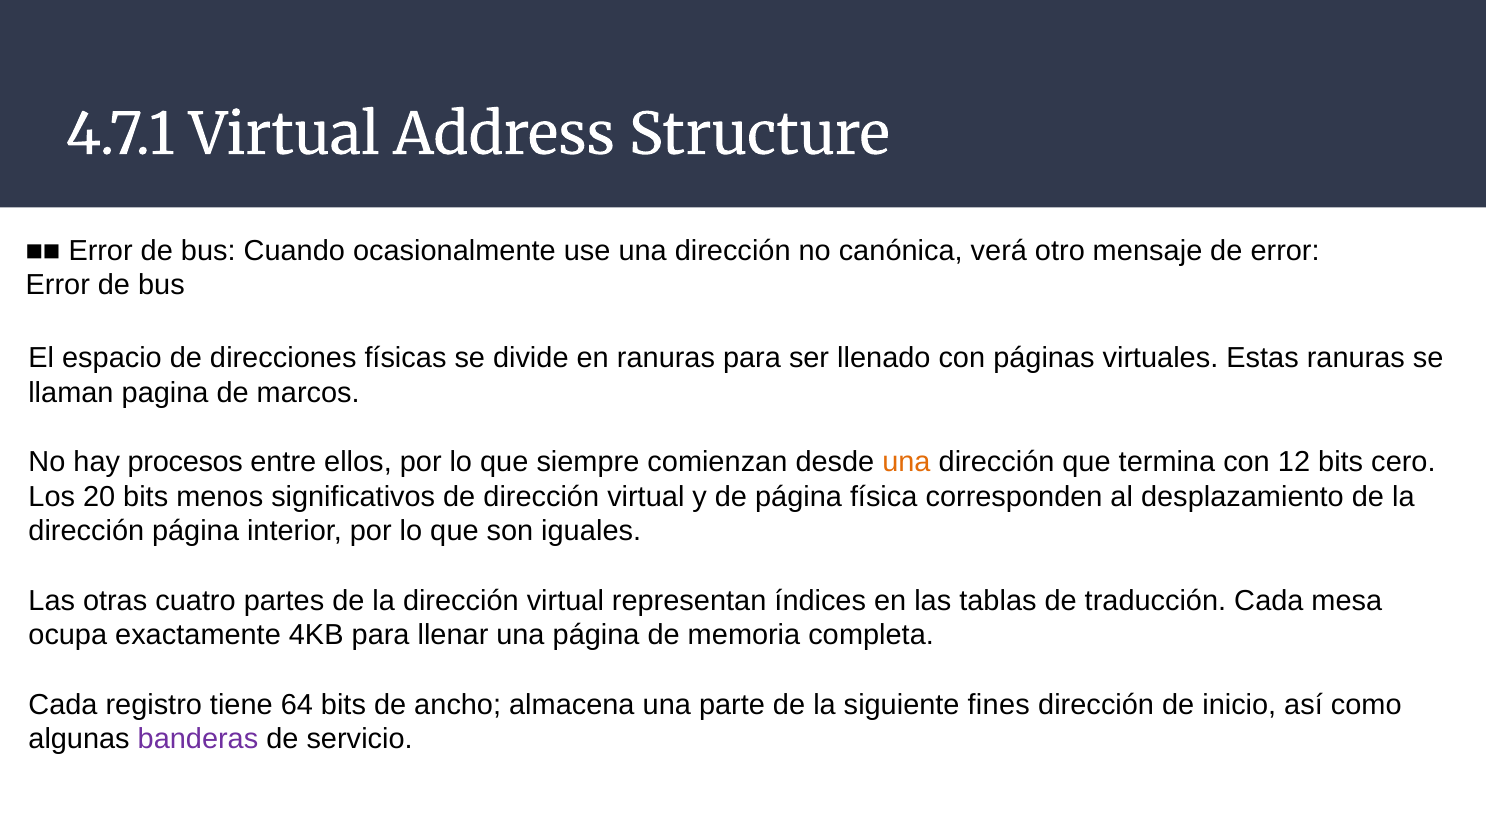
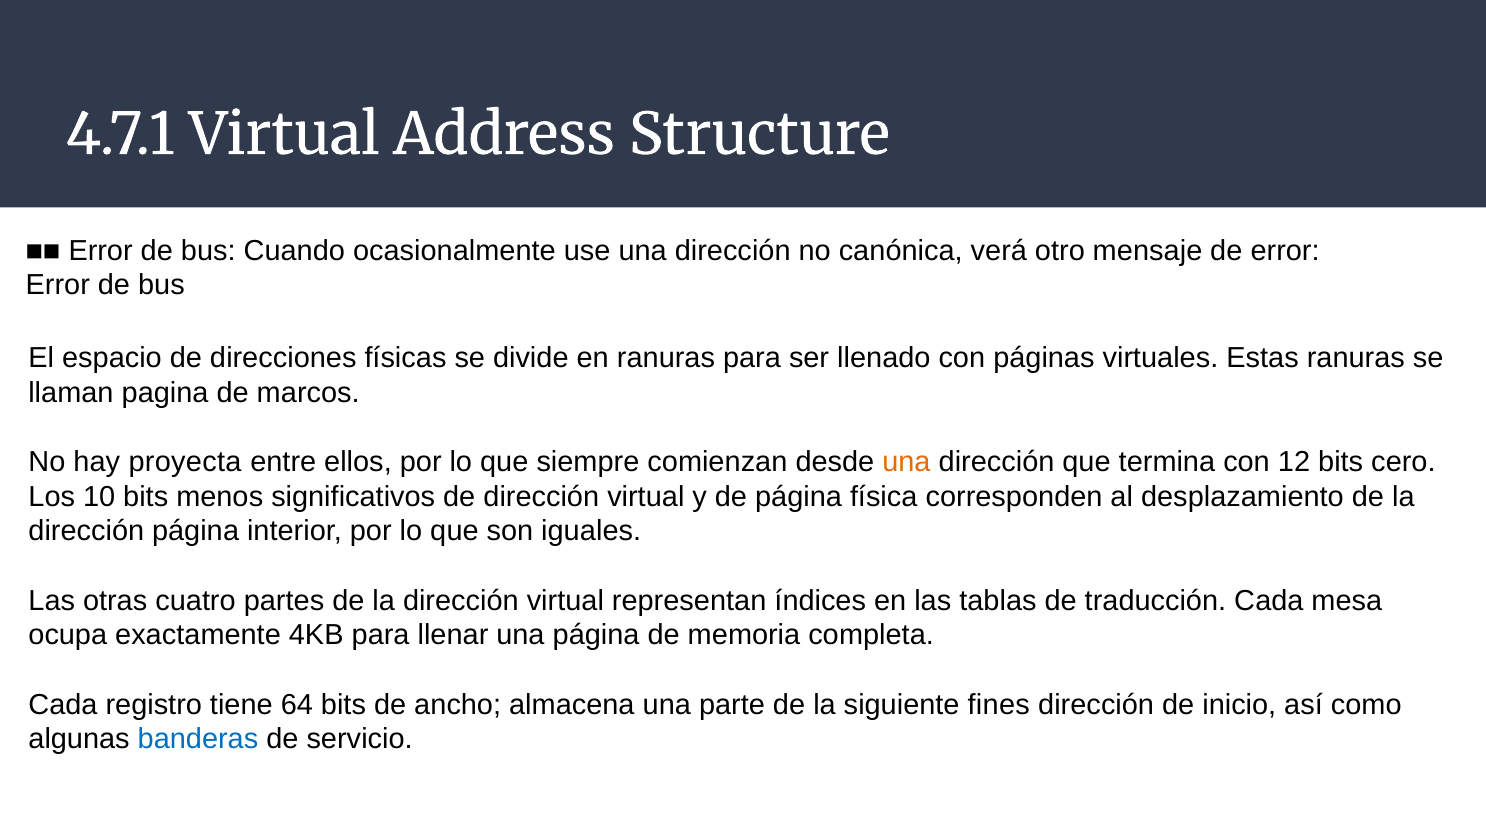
procesos: procesos -> proyecta (185, 462)
20: 20 -> 10 (99, 497)
banderas colour: purple -> blue (198, 739)
